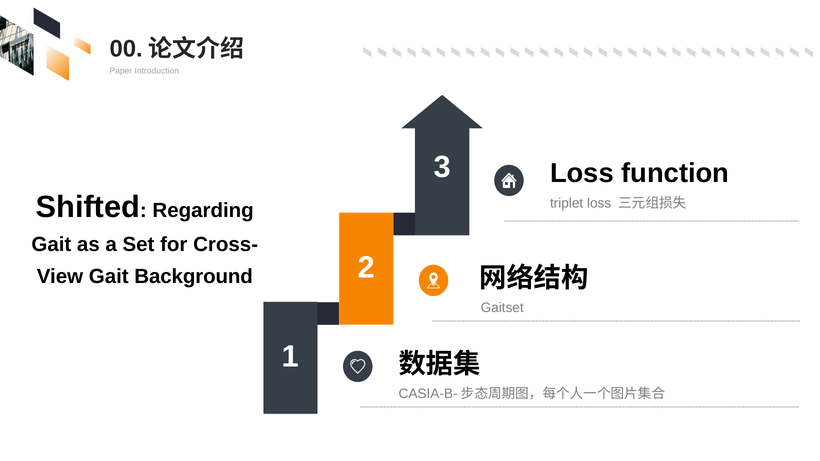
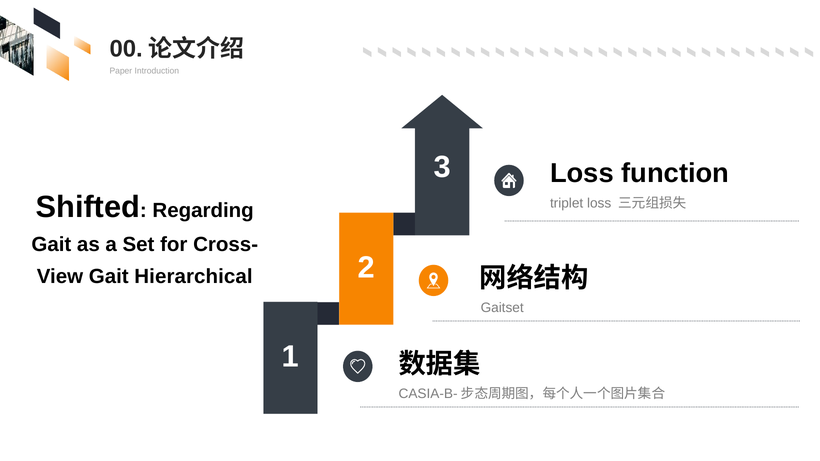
Background: Background -> Hierarchical (193, 277)
